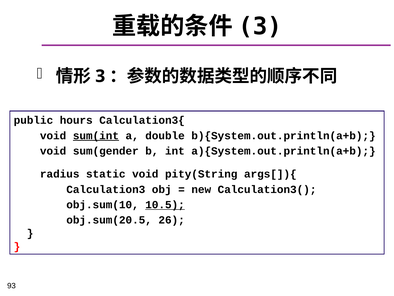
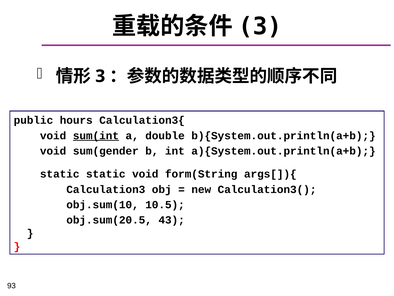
radius: radius -> static (60, 174)
pity(String: pity(String -> form(String (201, 174)
10.5 underline: present -> none (165, 204)
26: 26 -> 43 (172, 220)
